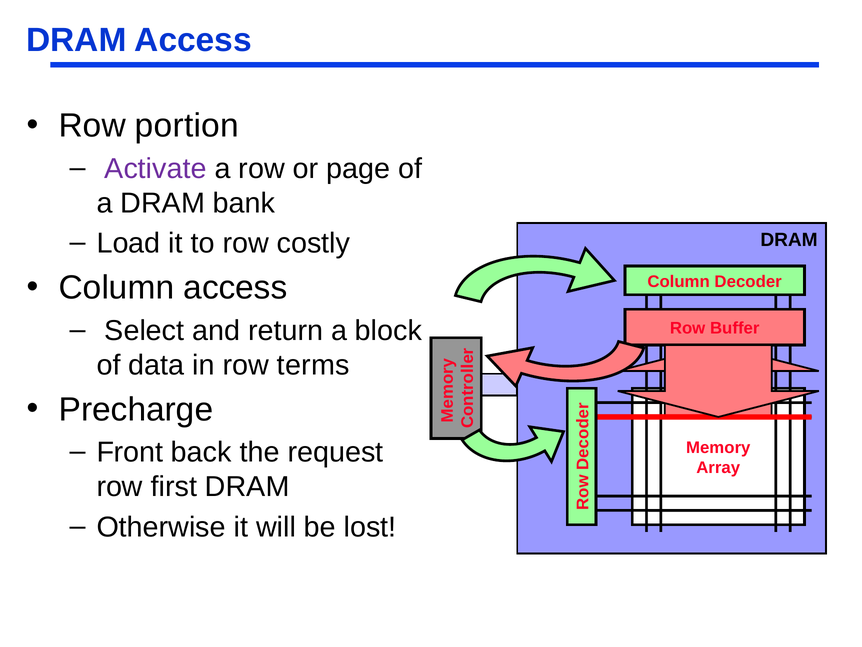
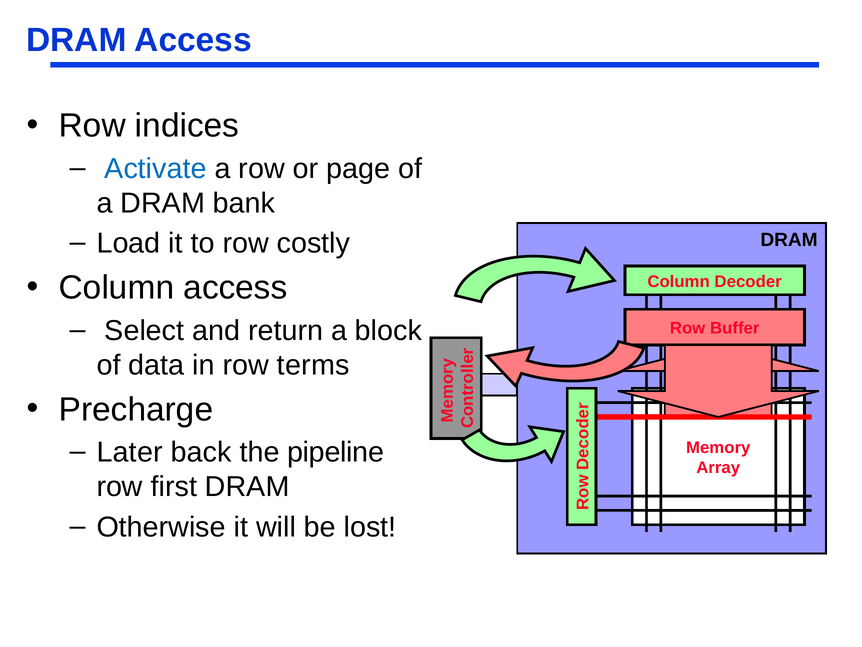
portion: portion -> indices (187, 126)
Activate colour: purple -> blue (156, 169)
Front: Front -> Later (130, 452)
request: request -> pipeline (336, 452)
